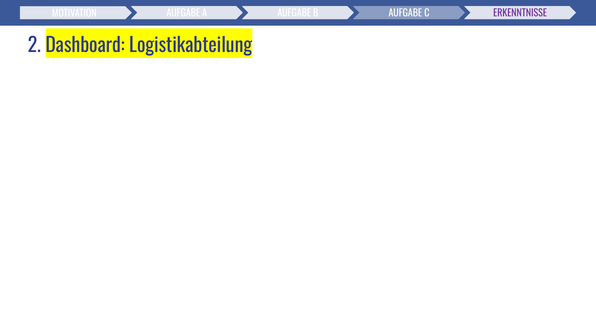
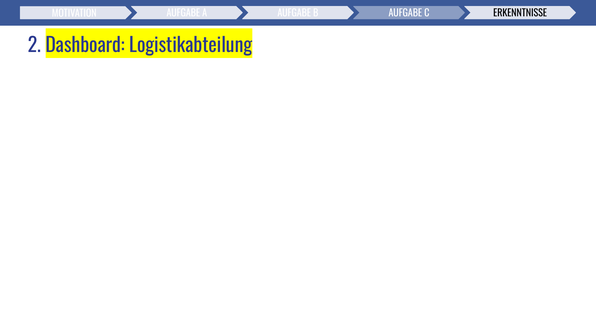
ERKENNTNISSE colour: purple -> black (520, 13)
